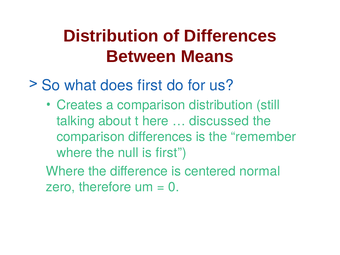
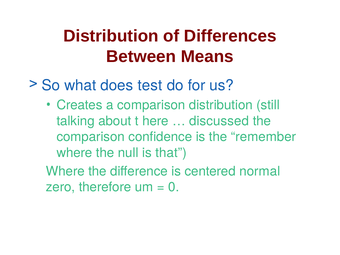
does first: first -> test (150, 85)
comparison differences: differences -> confidence (160, 137)
is first: first -> that (171, 153)
